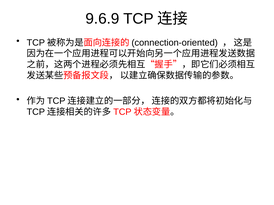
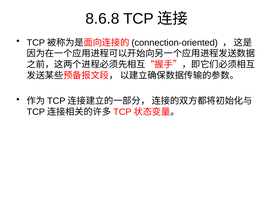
9.6.9: 9.6.9 -> 8.6.8 (102, 19)
